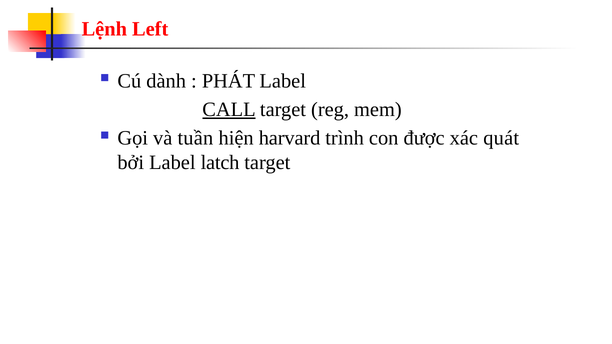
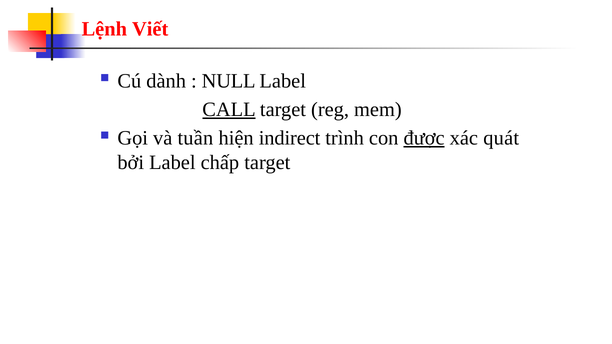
Left: Left -> Viết (150, 29)
PHÁT: PHÁT -> NULL (229, 81)
harvard: harvard -> indirect (290, 138)
được underline: none -> present (424, 138)
latch: latch -> chấp (220, 163)
